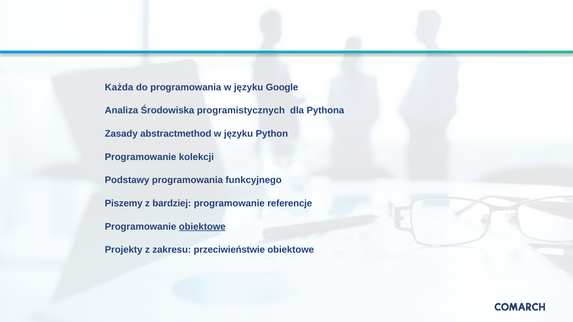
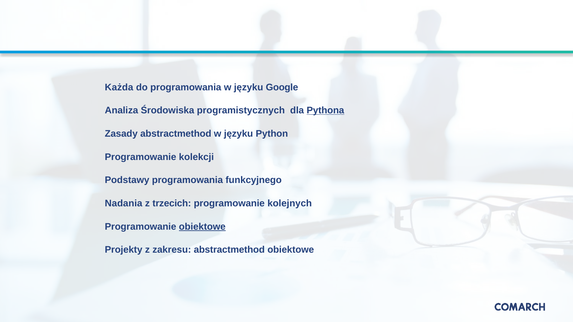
Pythona underline: none -> present (325, 111)
Piszemy: Piszemy -> Nadania (124, 204)
bardziej: bardziej -> trzecich (172, 204)
referencje: referencje -> kolejnych (290, 204)
zakresu przeciwieństwie: przeciwieństwie -> abstractmethod (229, 250)
